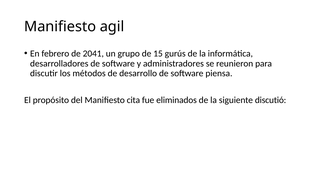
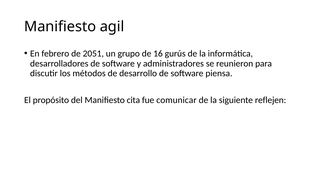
2041: 2041 -> 2051 (93, 54)
15: 15 -> 16 (158, 54)
eliminados: eliminados -> comunicar (176, 100)
discutió: discutió -> reflejen (271, 100)
